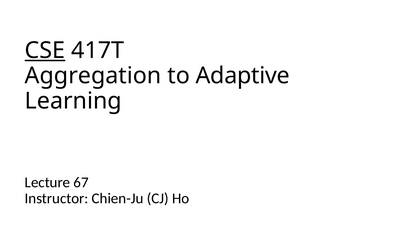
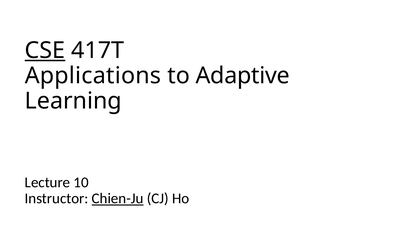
Aggregation: Aggregation -> Applications (93, 75)
67: 67 -> 10 (81, 182)
Chien-Ju underline: none -> present (118, 198)
